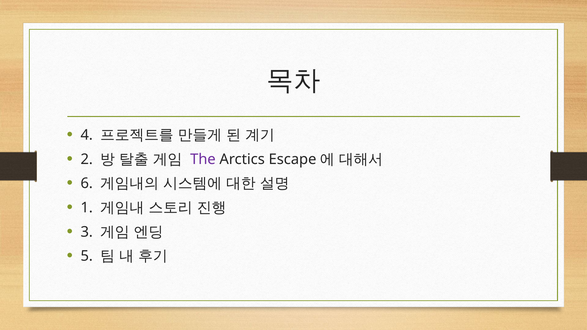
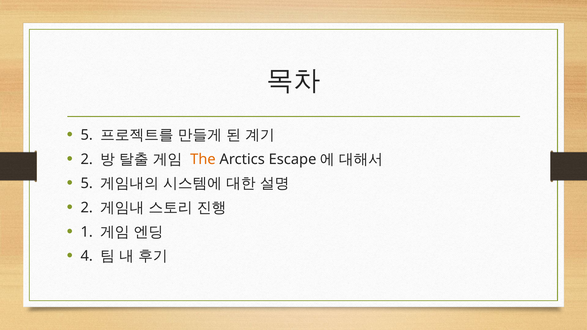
4: 4 -> 5 (87, 135)
The colour: purple -> orange (203, 159)
6: 6 -> 5 (87, 184)
1: 1 -> 2 (87, 208)
3: 3 -> 1 (87, 232)
5: 5 -> 4 (87, 256)
